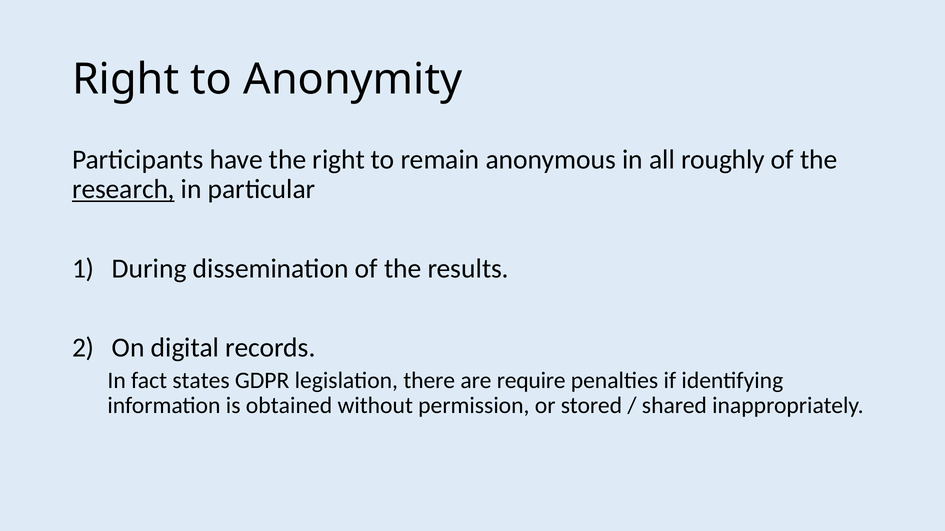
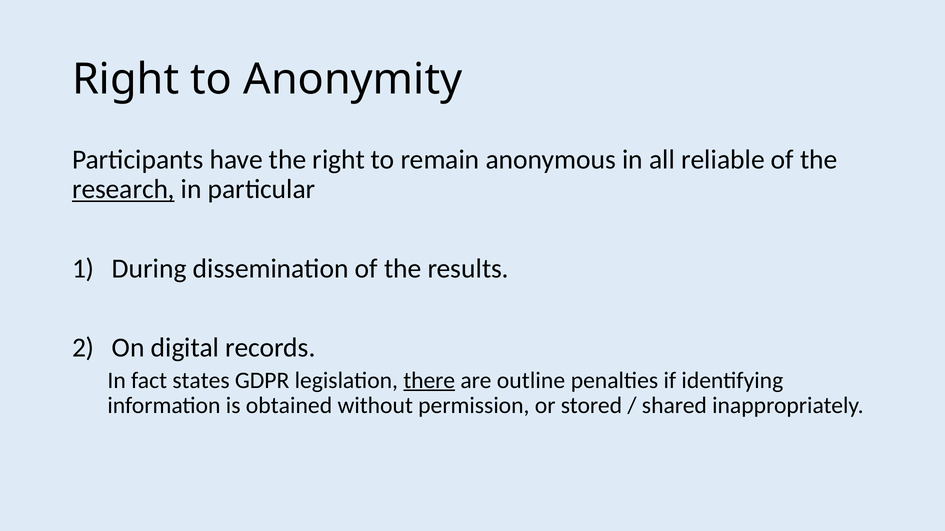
roughly: roughly -> reliable (723, 160)
there underline: none -> present (429, 381)
require: require -> outline (531, 381)
